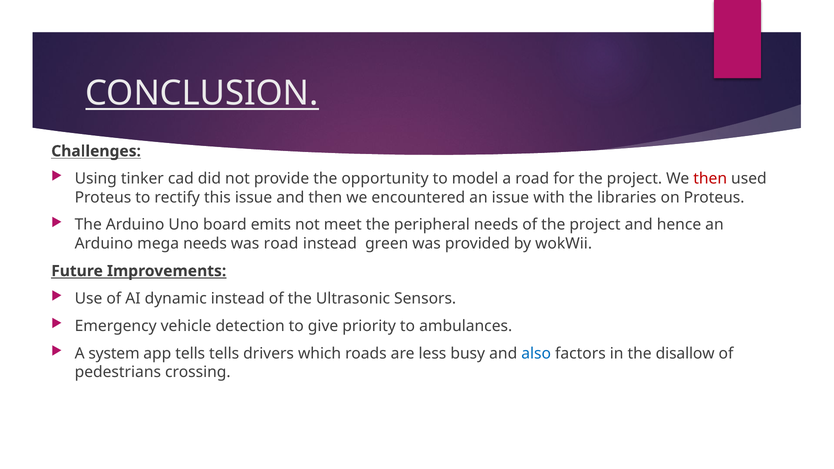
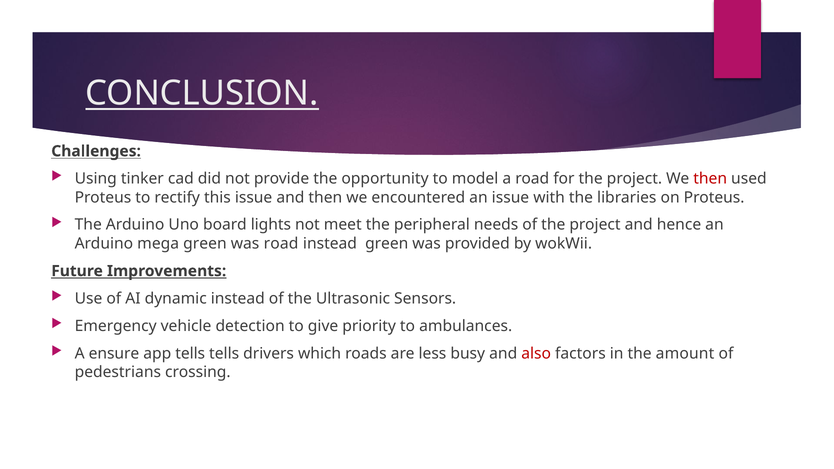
emits: emits -> lights (271, 225)
mega needs: needs -> green (205, 244)
system: system -> ensure (114, 353)
also colour: blue -> red (536, 353)
disallow: disallow -> amount (685, 353)
